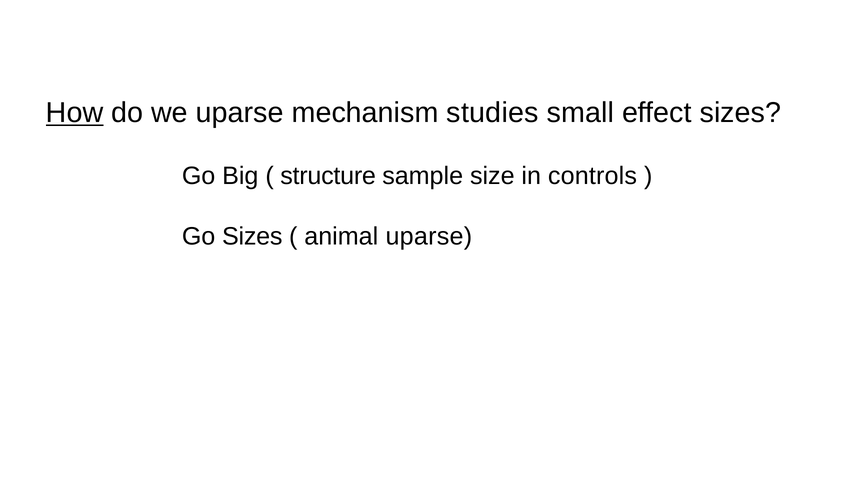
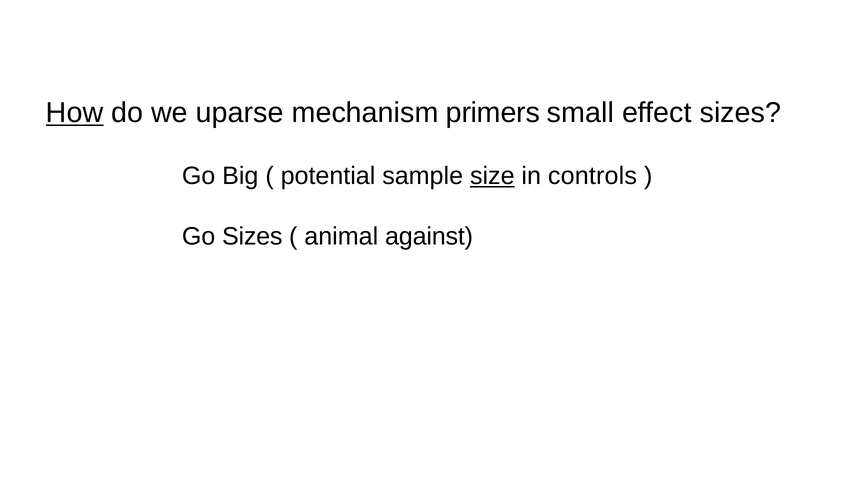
studies: studies -> primers (493, 113)
structure: structure -> potential (328, 176)
size underline: none -> present (492, 176)
animal uparse: uparse -> against (429, 236)
